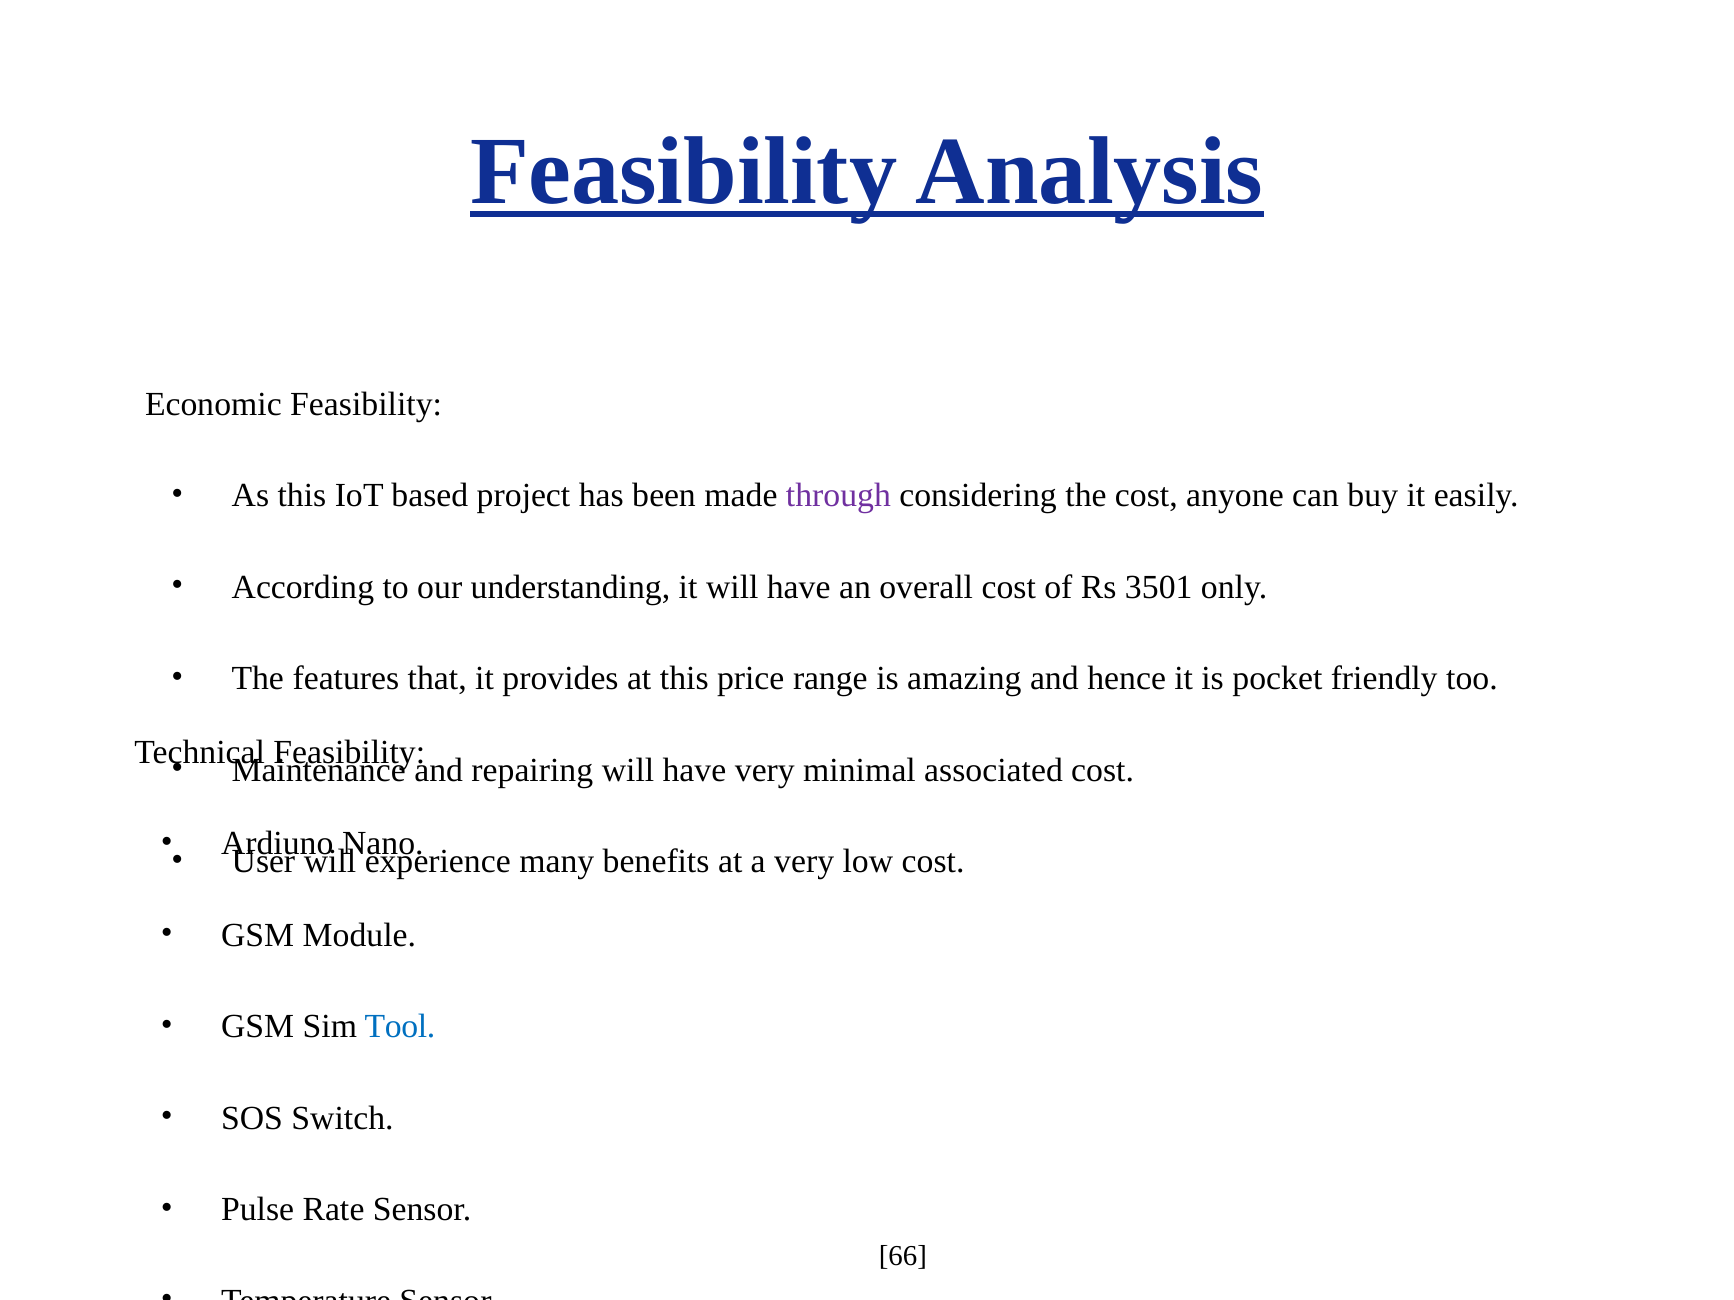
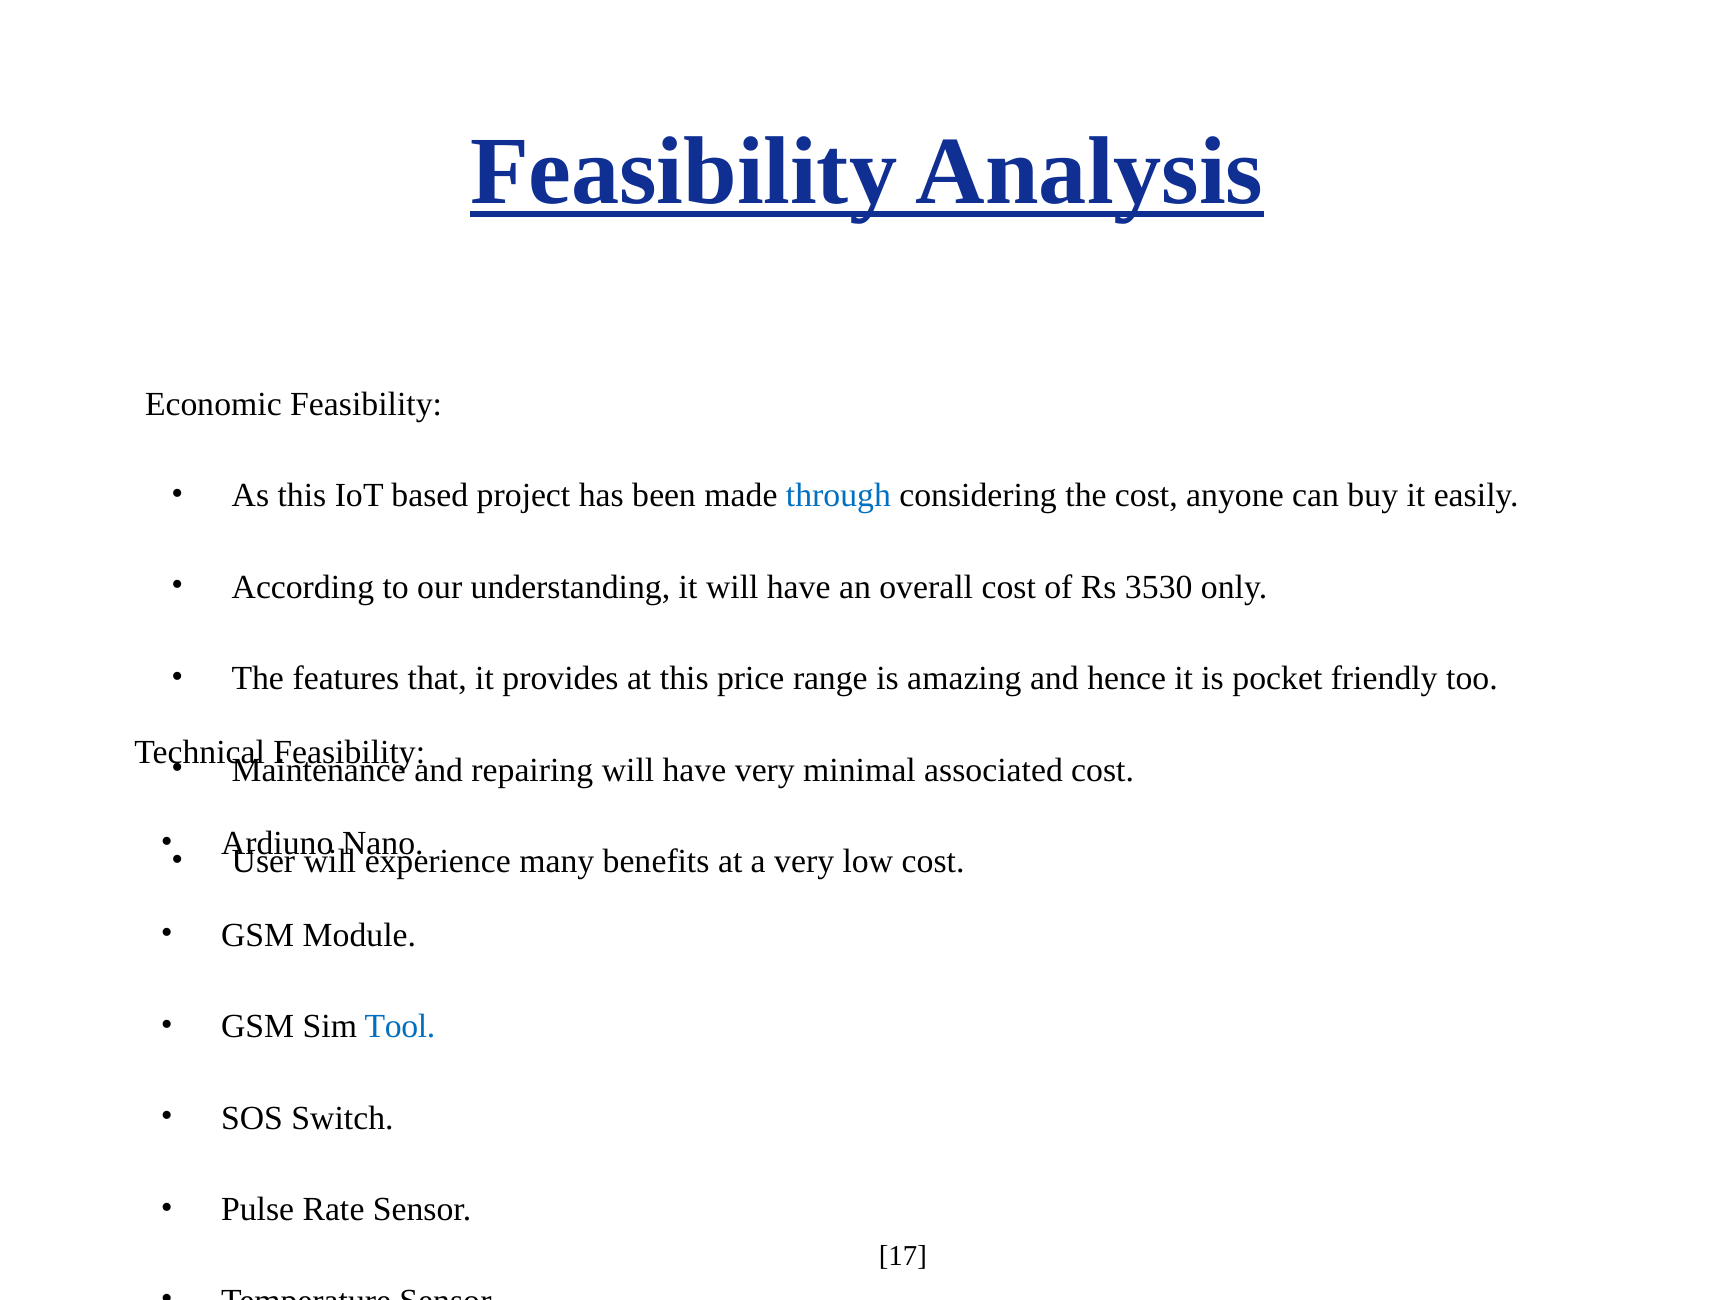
through colour: purple -> blue (838, 496)
3501: 3501 -> 3530 (1159, 587)
66: 66 -> 17 (903, 1256)
